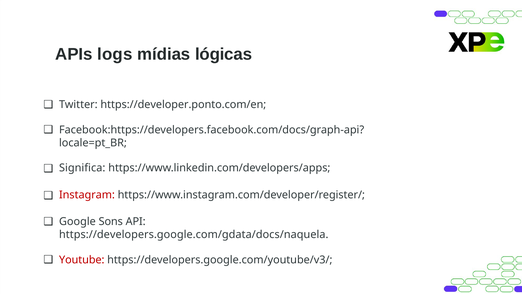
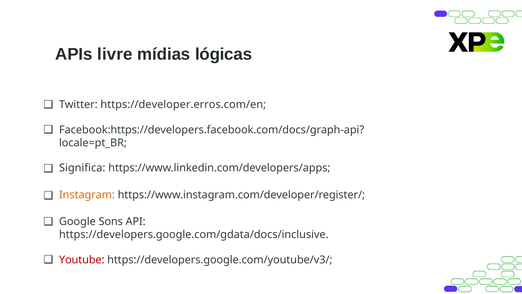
logs: logs -> livre (115, 54)
https://developer.ponto.com/en: https://developer.ponto.com/en -> https://developer.erros.com/en (183, 105)
Instagram colour: red -> orange (87, 195)
https://developers.google.com/gdata/docs/naquela: https://developers.google.com/gdata/docs/naquela -> https://developers.google.com/gdata/docs/inclusive (194, 234)
